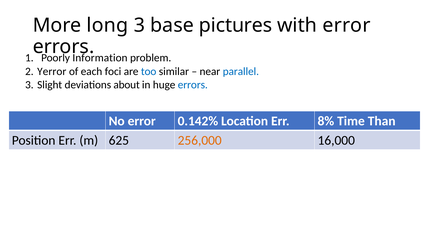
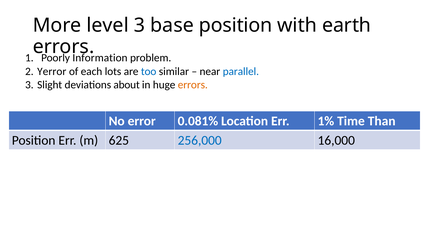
long: long -> level (108, 25)
base pictures: pictures -> position (236, 25)
with error: error -> earth (347, 25)
foci: foci -> lots (113, 71)
errors colour: blue -> orange (193, 85)
0.142%: 0.142% -> 0.081% (198, 121)
8%: 8% -> 1% (326, 121)
256,000 colour: orange -> blue (200, 140)
